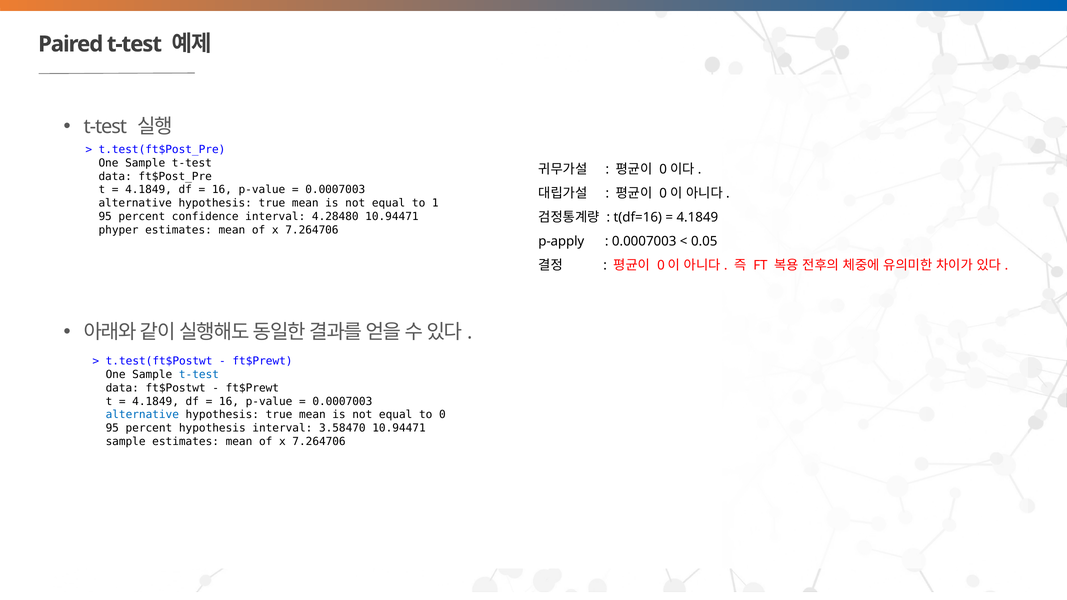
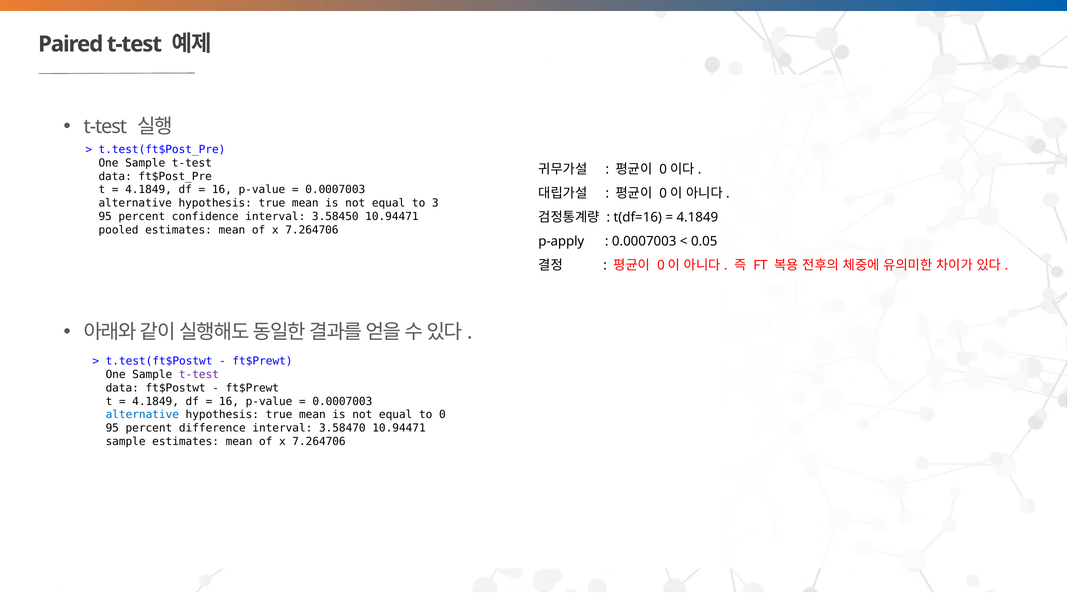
1: 1 -> 3 (435, 203)
4.28480: 4.28480 -> 3.58450 (335, 217)
phyper: phyper -> pooled (119, 230)
t-test colour: blue -> purple (199, 375)
percent hypothesis: hypothesis -> difference (212, 428)
